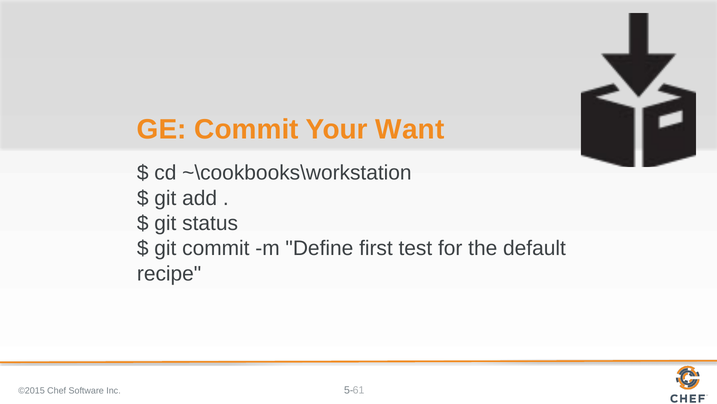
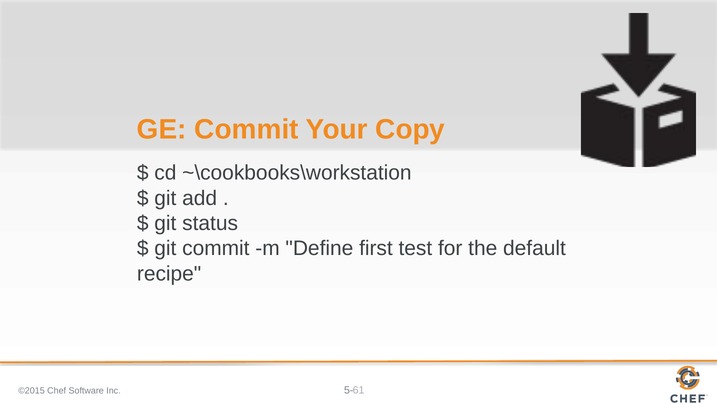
Want: Want -> Copy (410, 129)
